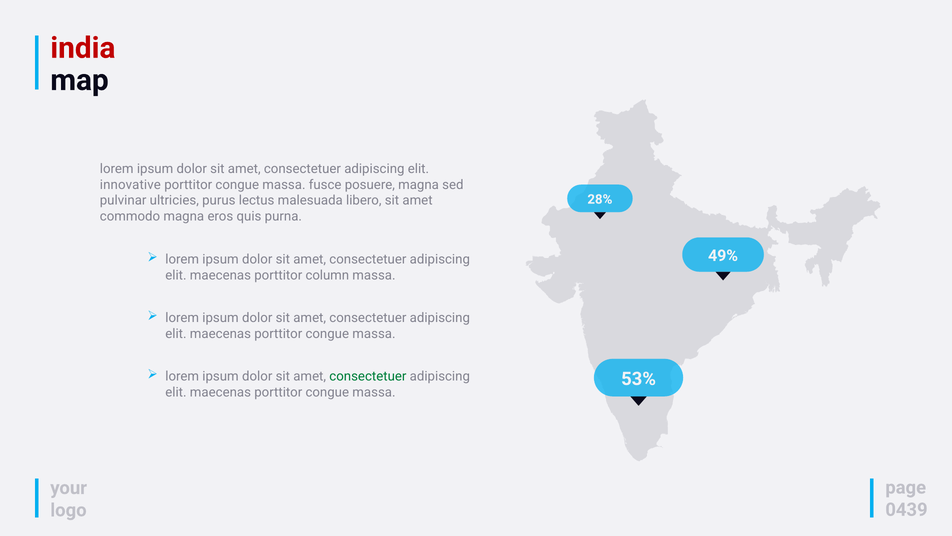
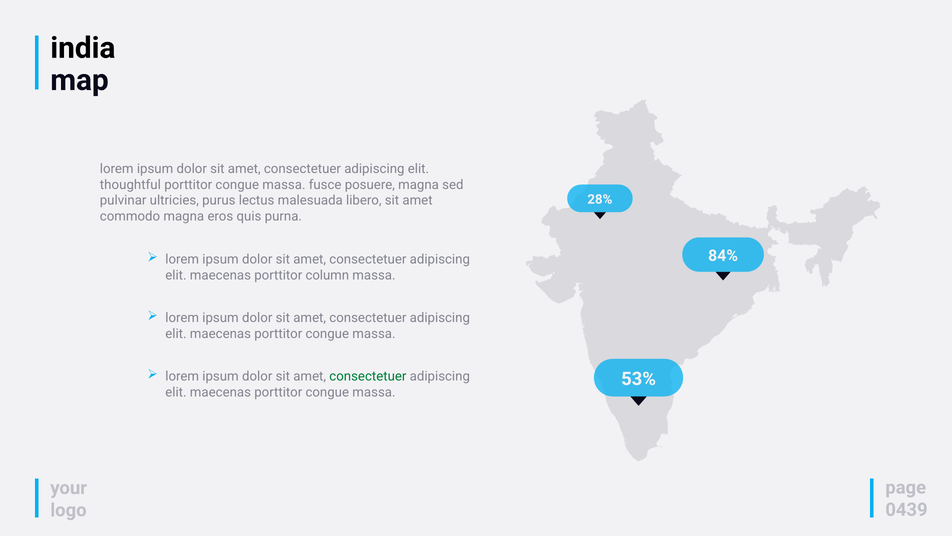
india colour: red -> black (83, 48)
innovative: innovative -> thoughtful (130, 184)
49%: 49% -> 84% (723, 255)
